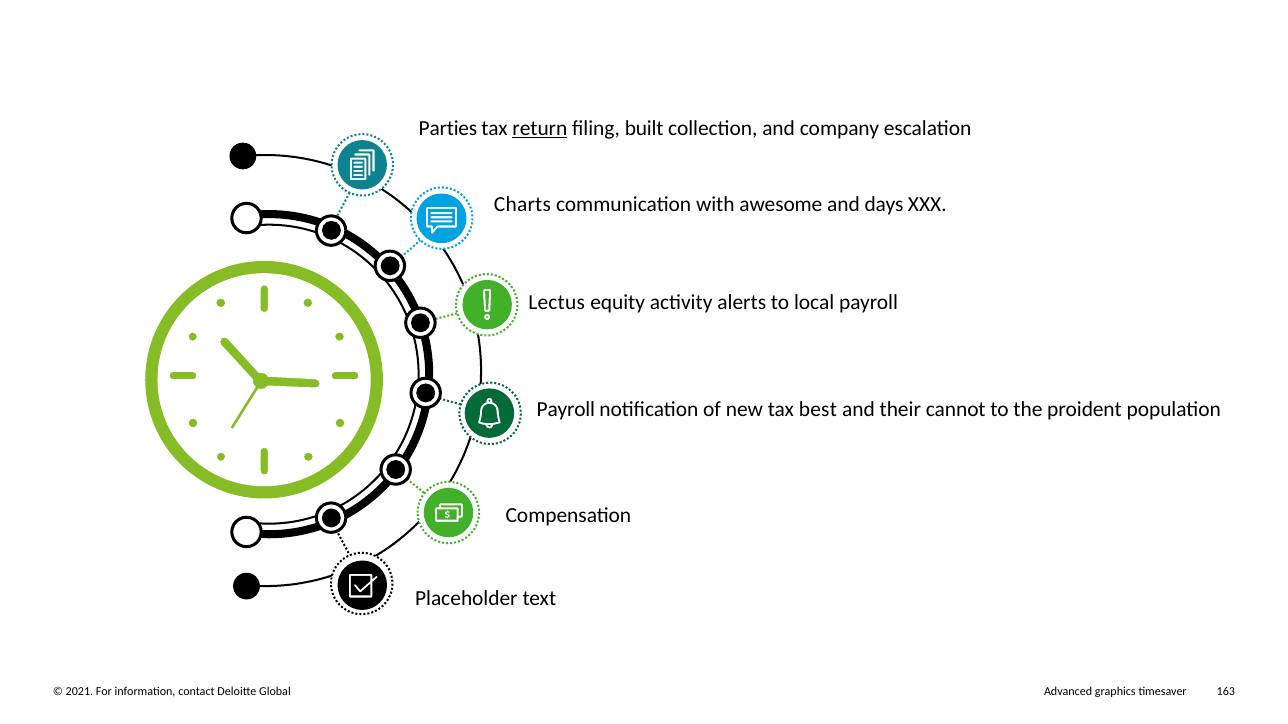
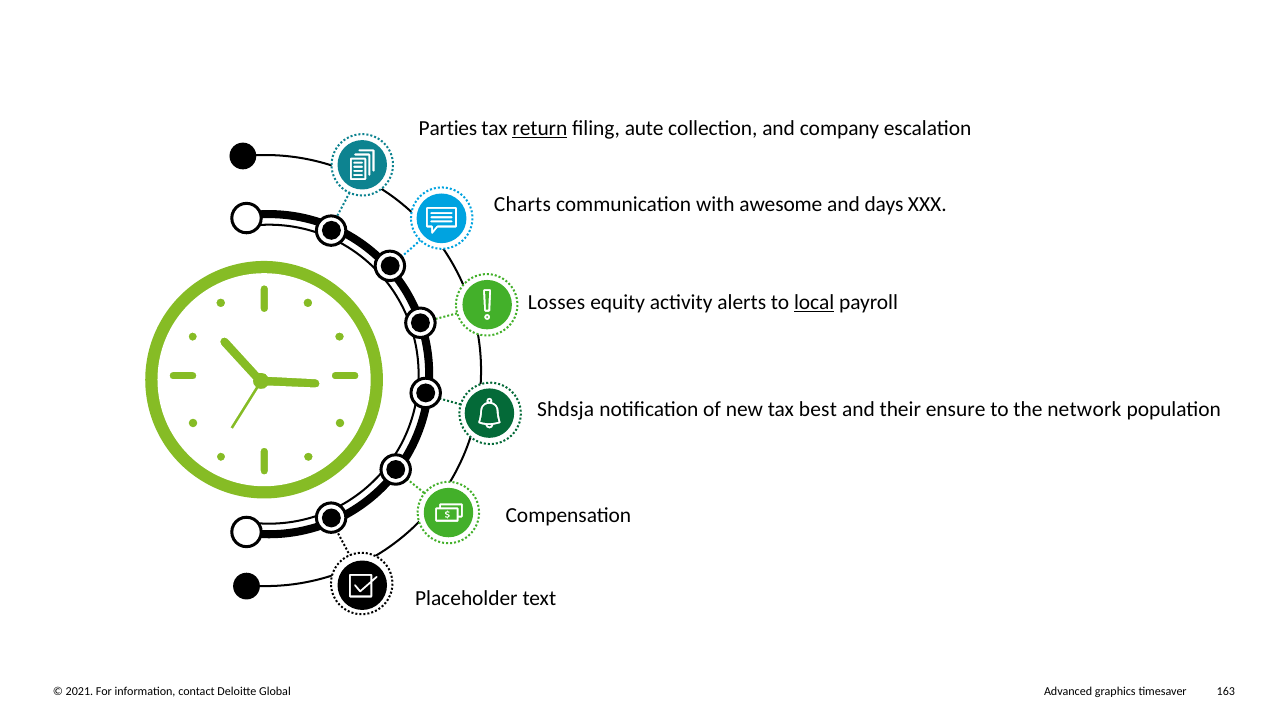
built: built -> aute (644, 129)
Lectus: Lectus -> Losses (557, 302)
local underline: none -> present (814, 302)
Payroll: Payroll -> Shdsja (566, 409)
cannot: cannot -> ensure (956, 409)
proident: proident -> network (1084, 409)
